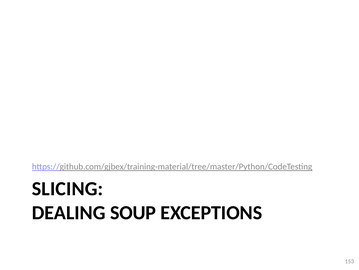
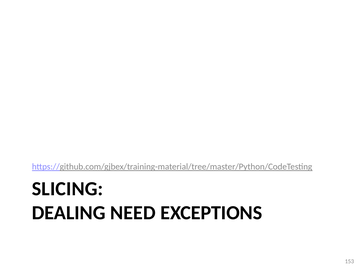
SOUP: SOUP -> NEED (133, 212)
